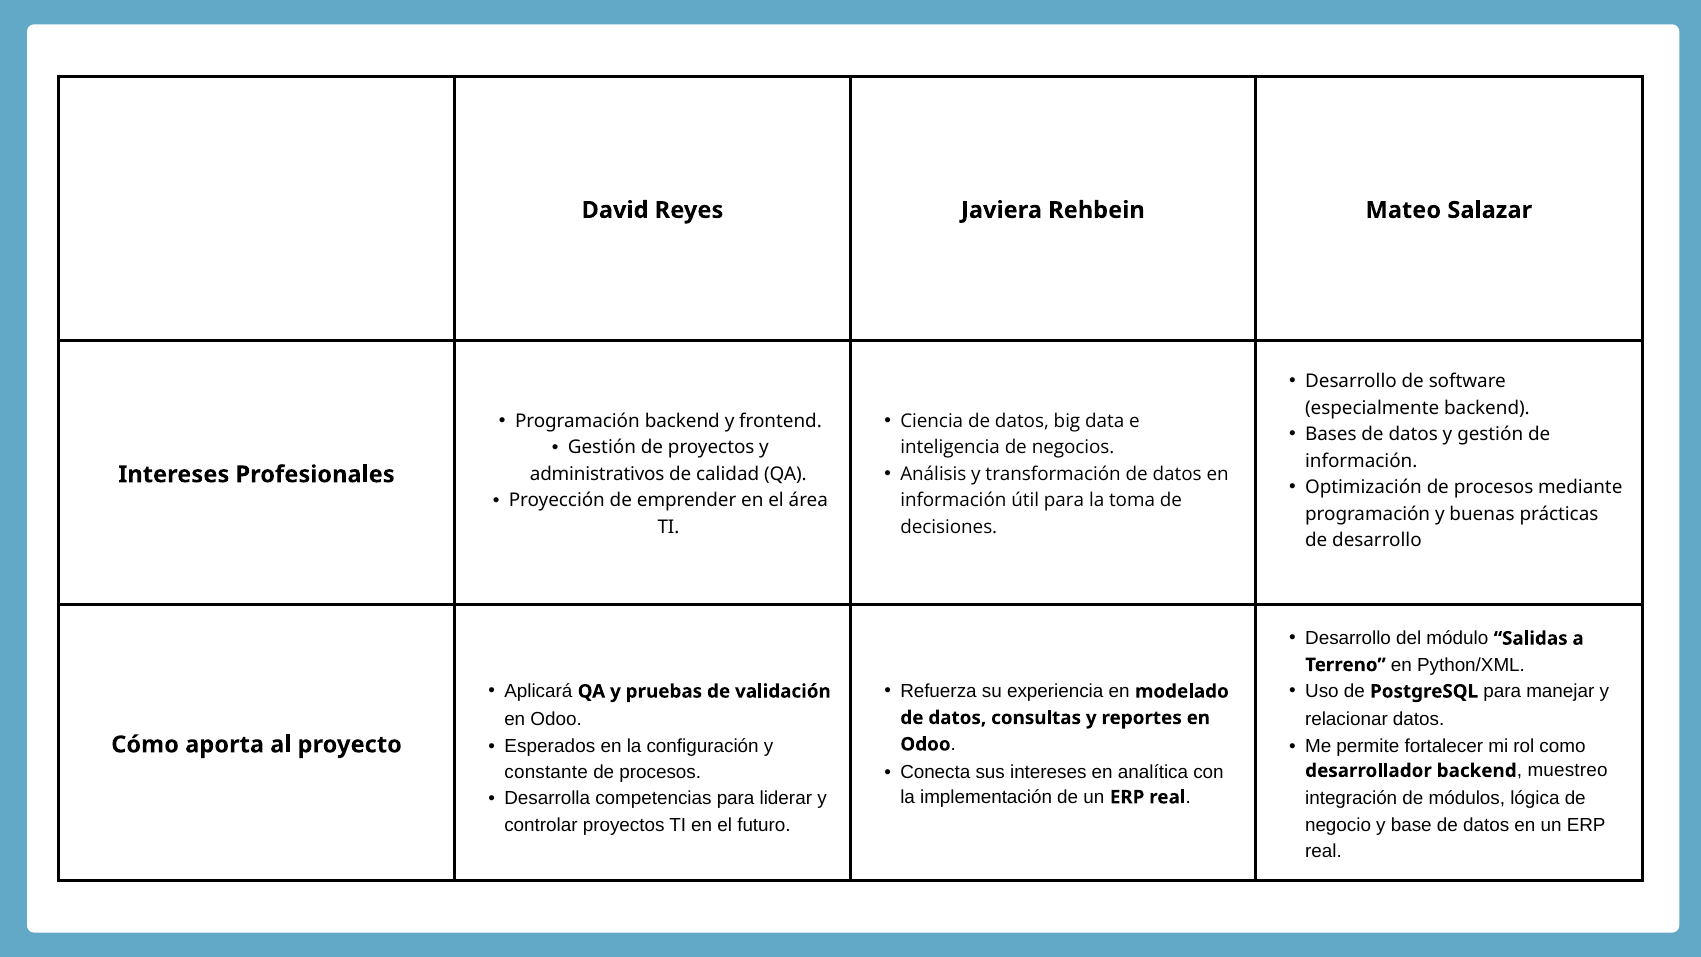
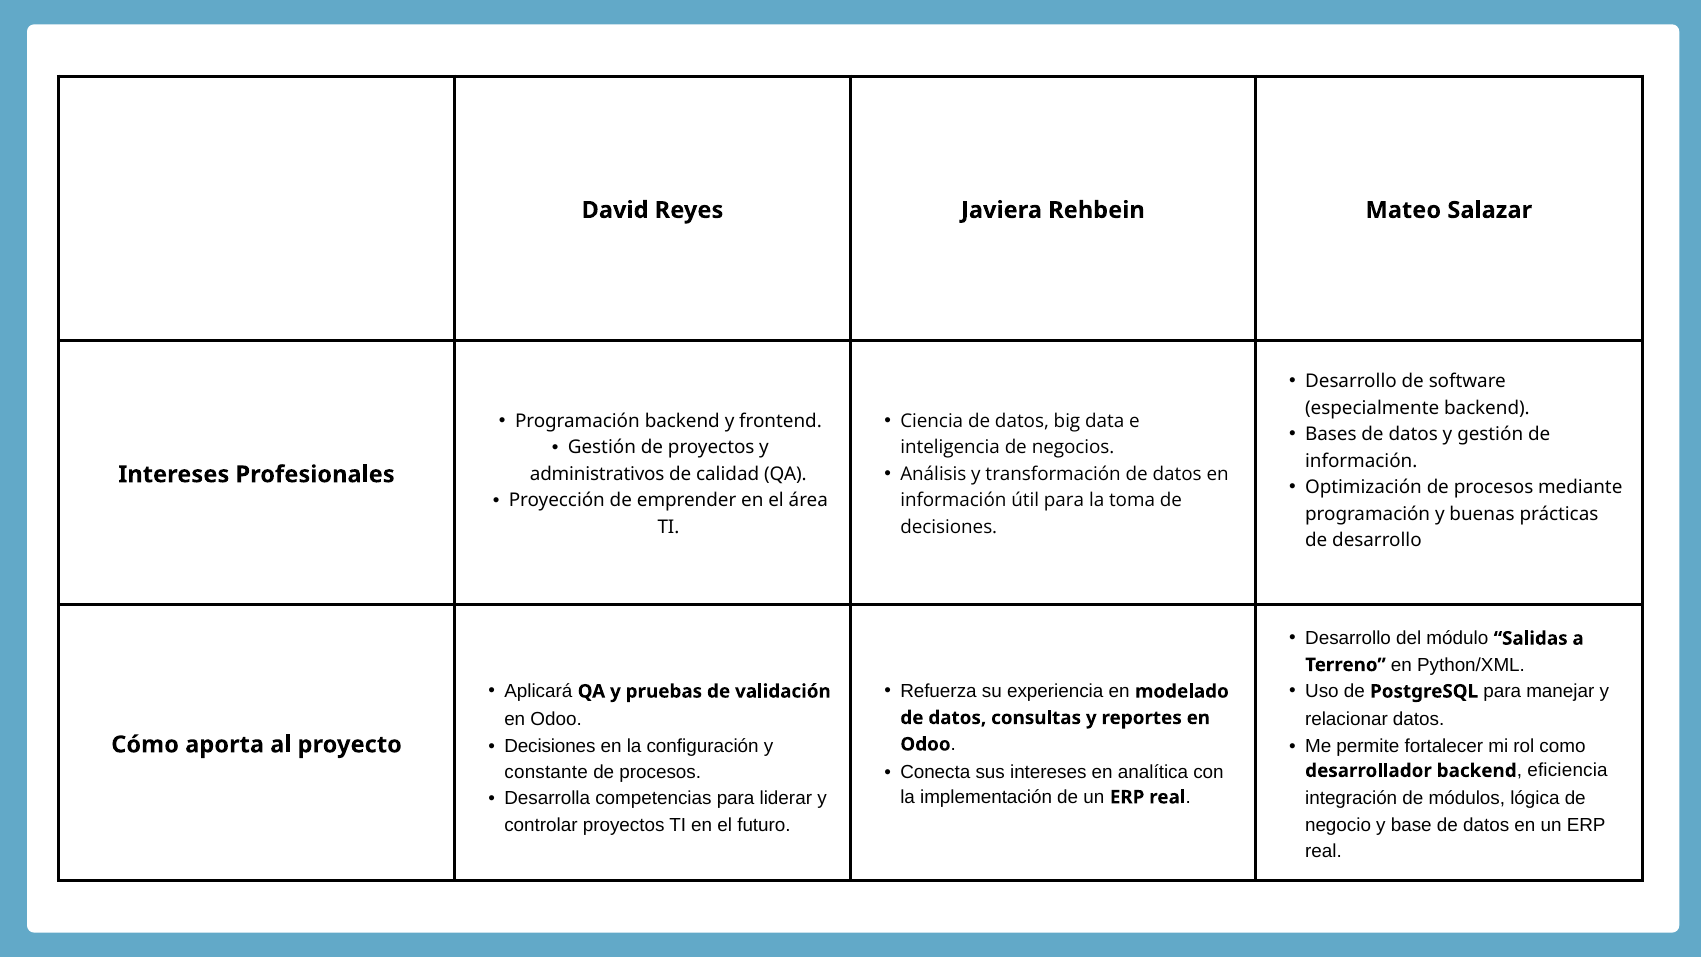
Esperados: Esperados -> Decisiones (550, 746)
muestreo: muestreo -> eficiencia (1568, 771)
